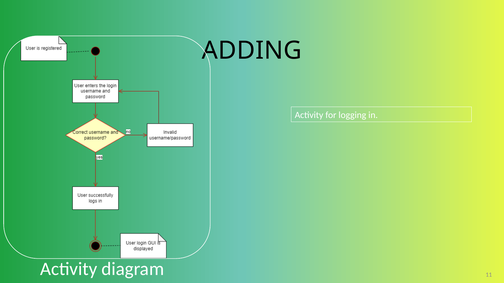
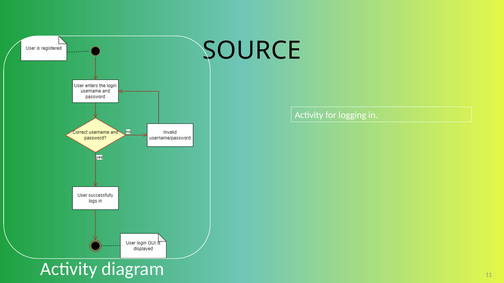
ADDING: ADDING -> SOURCE (252, 51)
